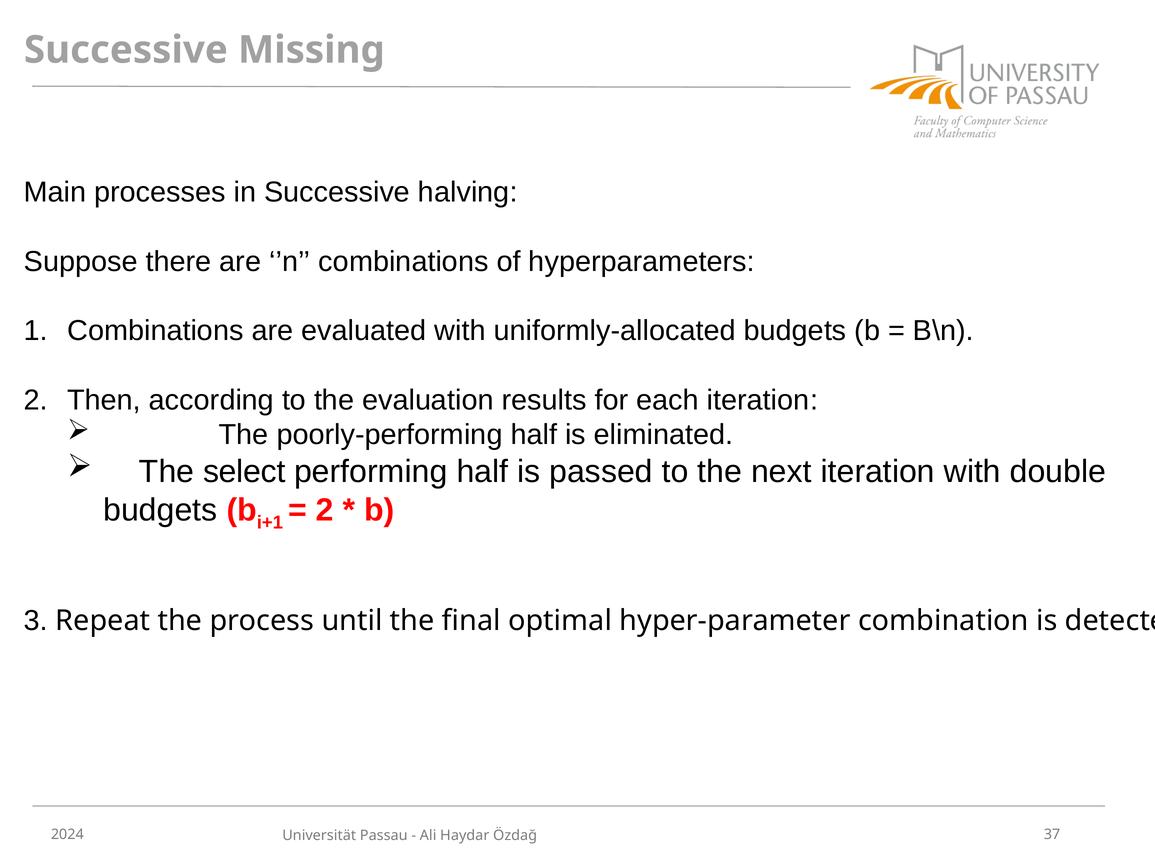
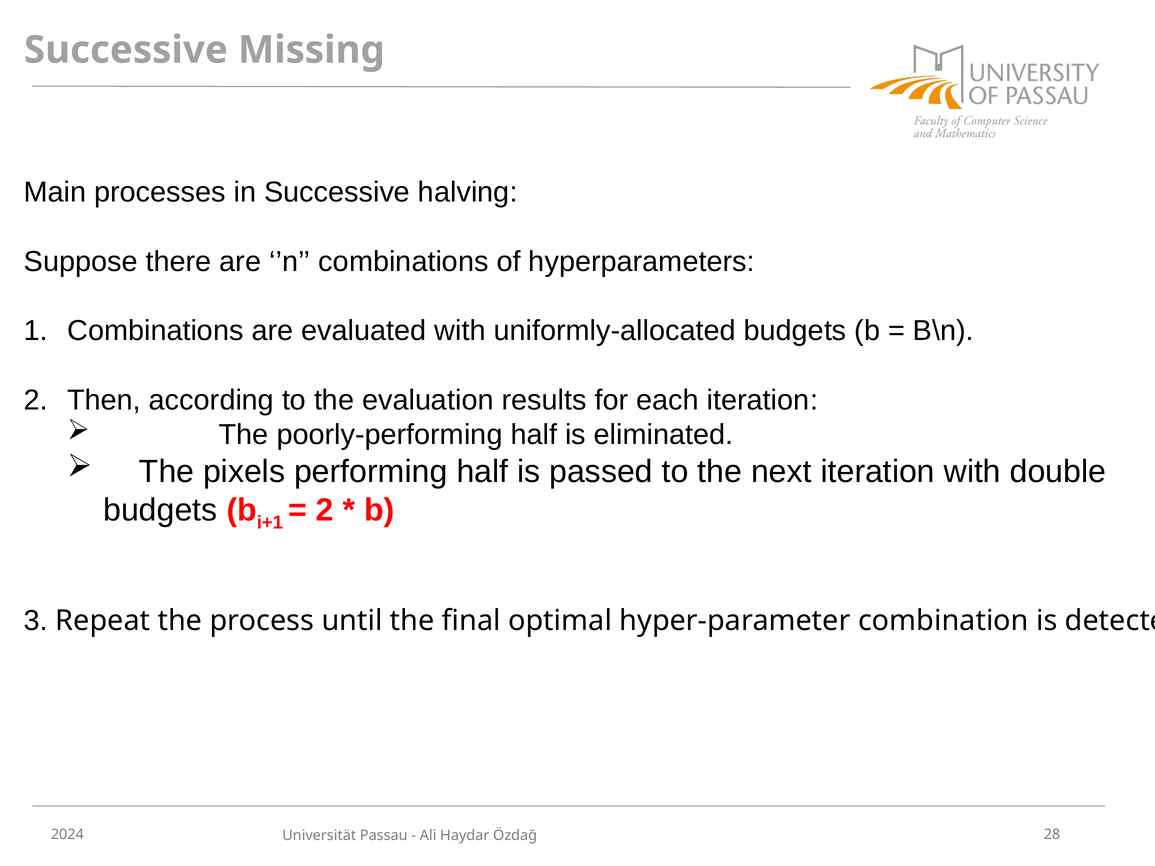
select: select -> pixels (244, 472)
37: 37 -> 28 (1052, 835)
